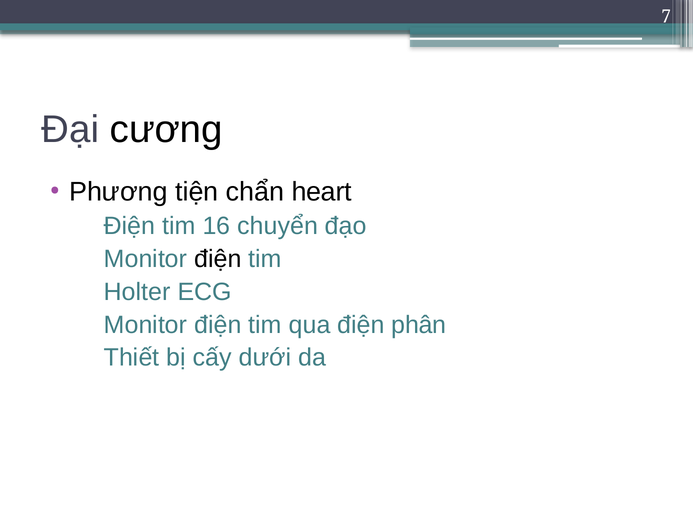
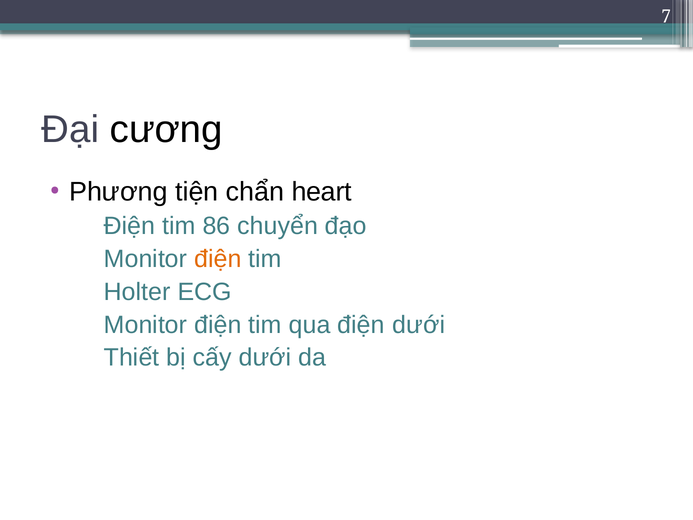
16: 16 -> 86 (216, 226)
điện colour: black -> orange (218, 259)
điện phân: phân -> dưới (419, 325)
